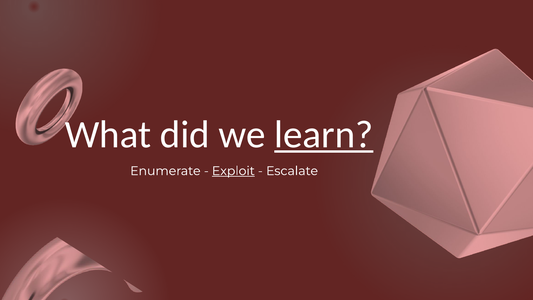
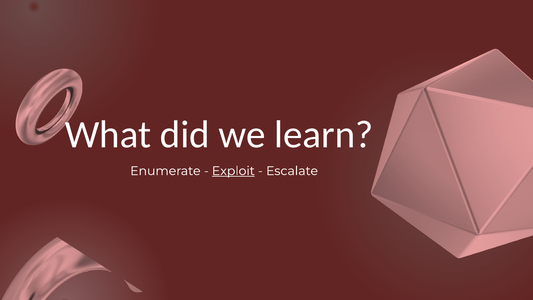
learn underline: present -> none (324, 135)
